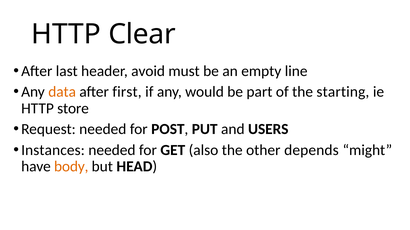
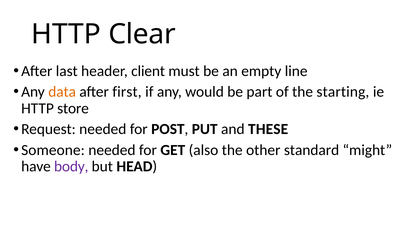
avoid: avoid -> client (148, 71)
USERS: USERS -> THESE (268, 130)
Instances: Instances -> Someone (53, 150)
depends: depends -> standard (312, 150)
body colour: orange -> purple (71, 167)
